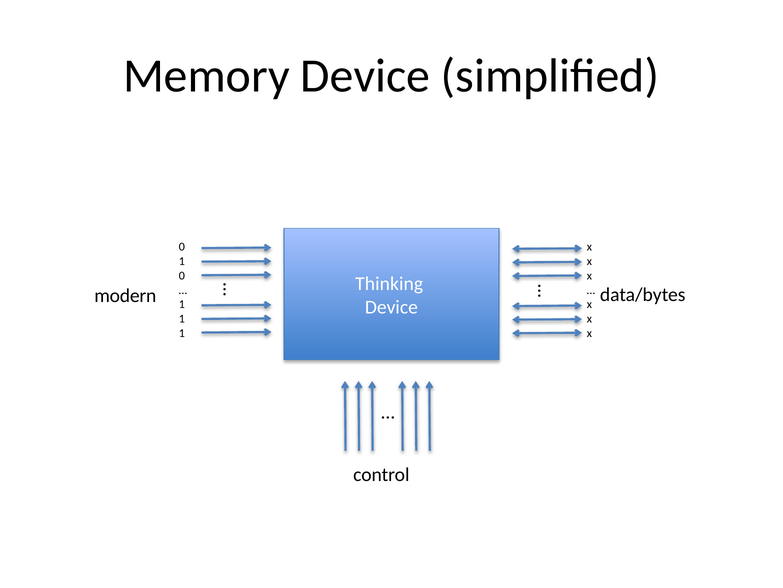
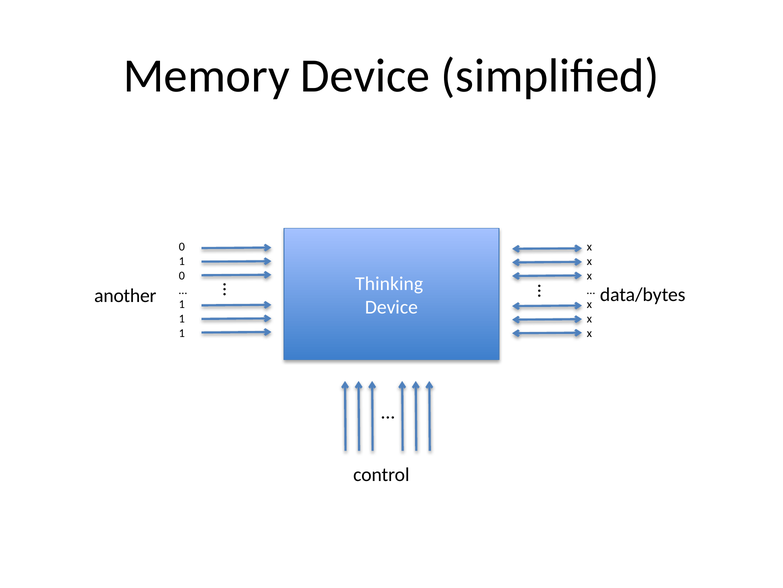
modern: modern -> another (125, 295)
